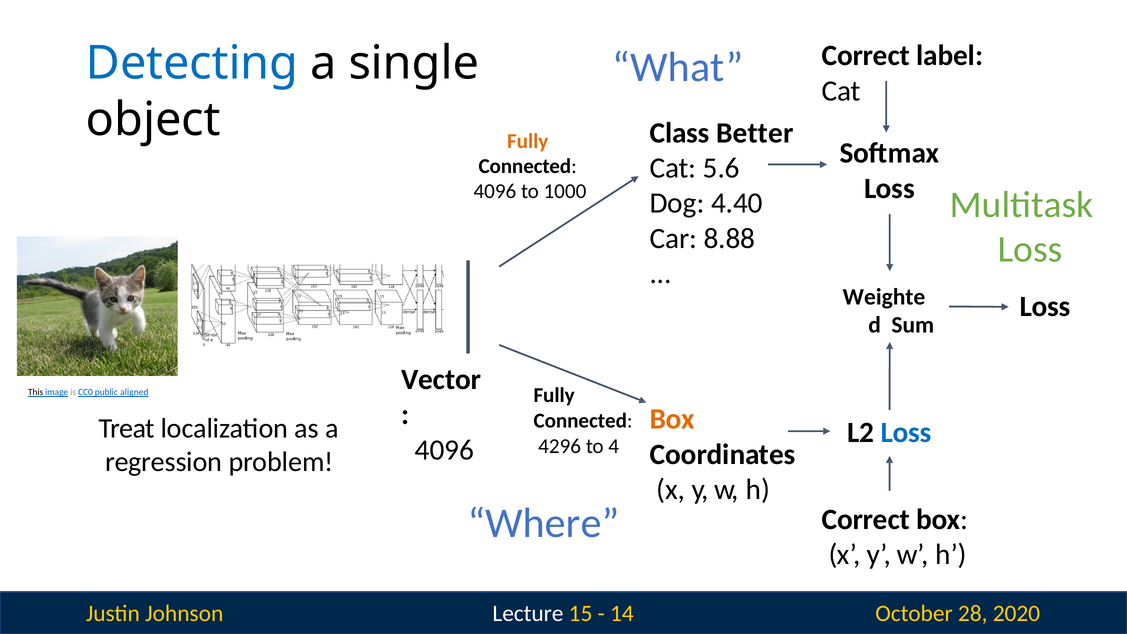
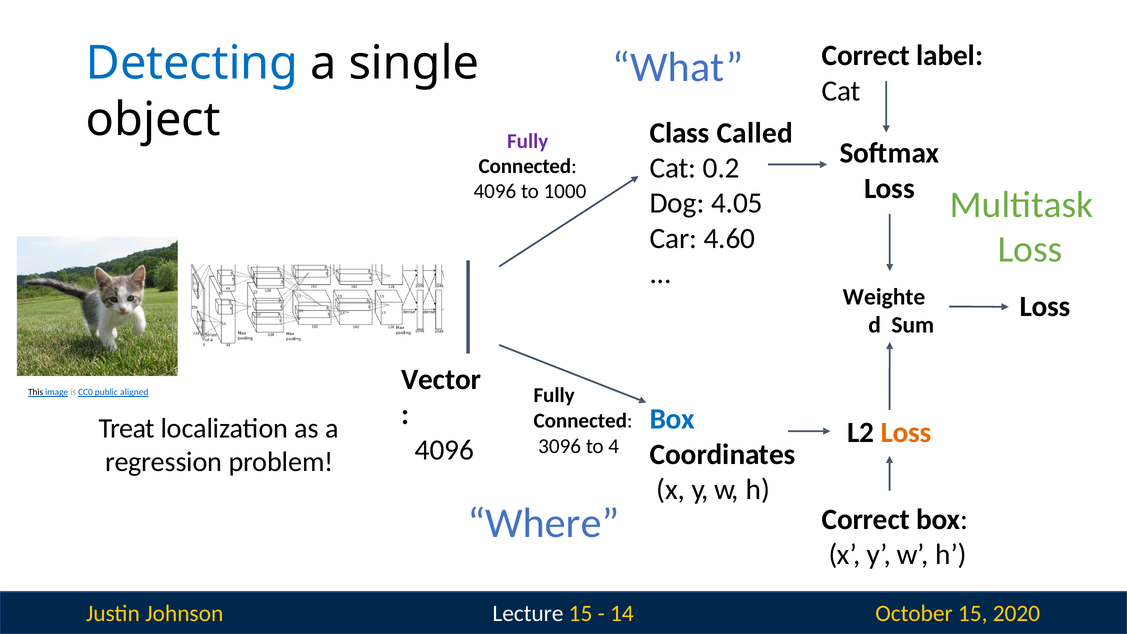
Better: Better -> Called (755, 133)
Fully colour: orange -> purple (528, 141)
5.6: 5.6 -> 0.2 (721, 168)
4.40: 4.40 -> 4.05 (737, 203)
8.88: 8.88 -> 4.60 (729, 238)
Box colour: orange -> blue (672, 419)
Loss colour: blue -> orange (906, 433)
4296: 4296 -> 3096 (560, 446)
October 28: 28 -> 15 (973, 613)
